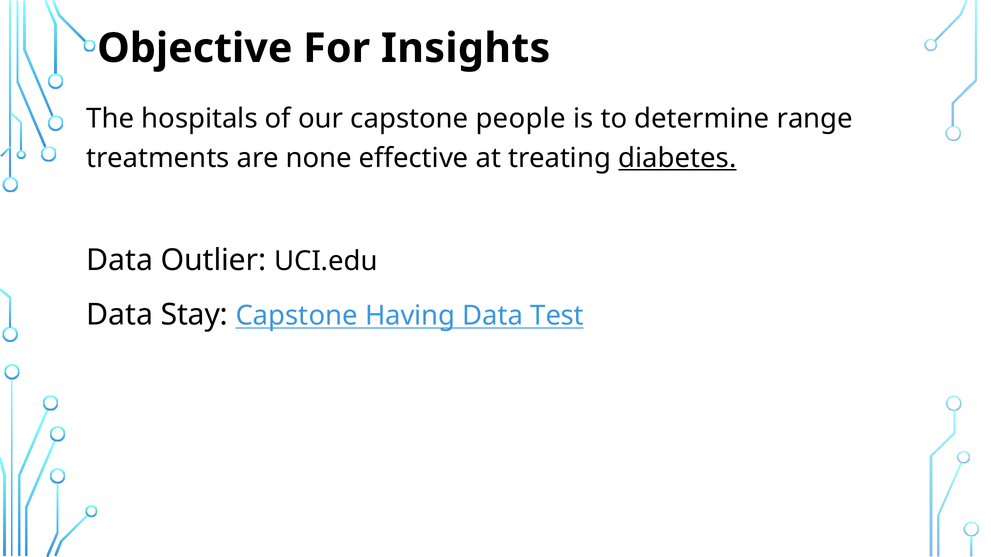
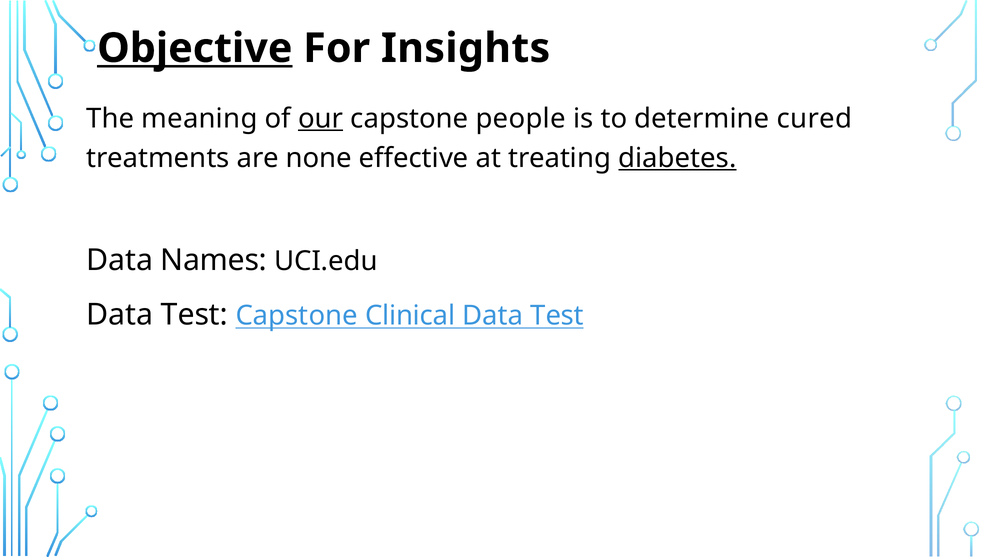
Objective underline: none -> present (195, 48)
hospitals: hospitals -> meaning (199, 119)
our underline: none -> present (321, 119)
range: range -> cured (815, 119)
Outlier: Outlier -> Names (214, 261)
Stay: Stay -> Test (194, 315)
Having: Having -> Clinical (410, 316)
